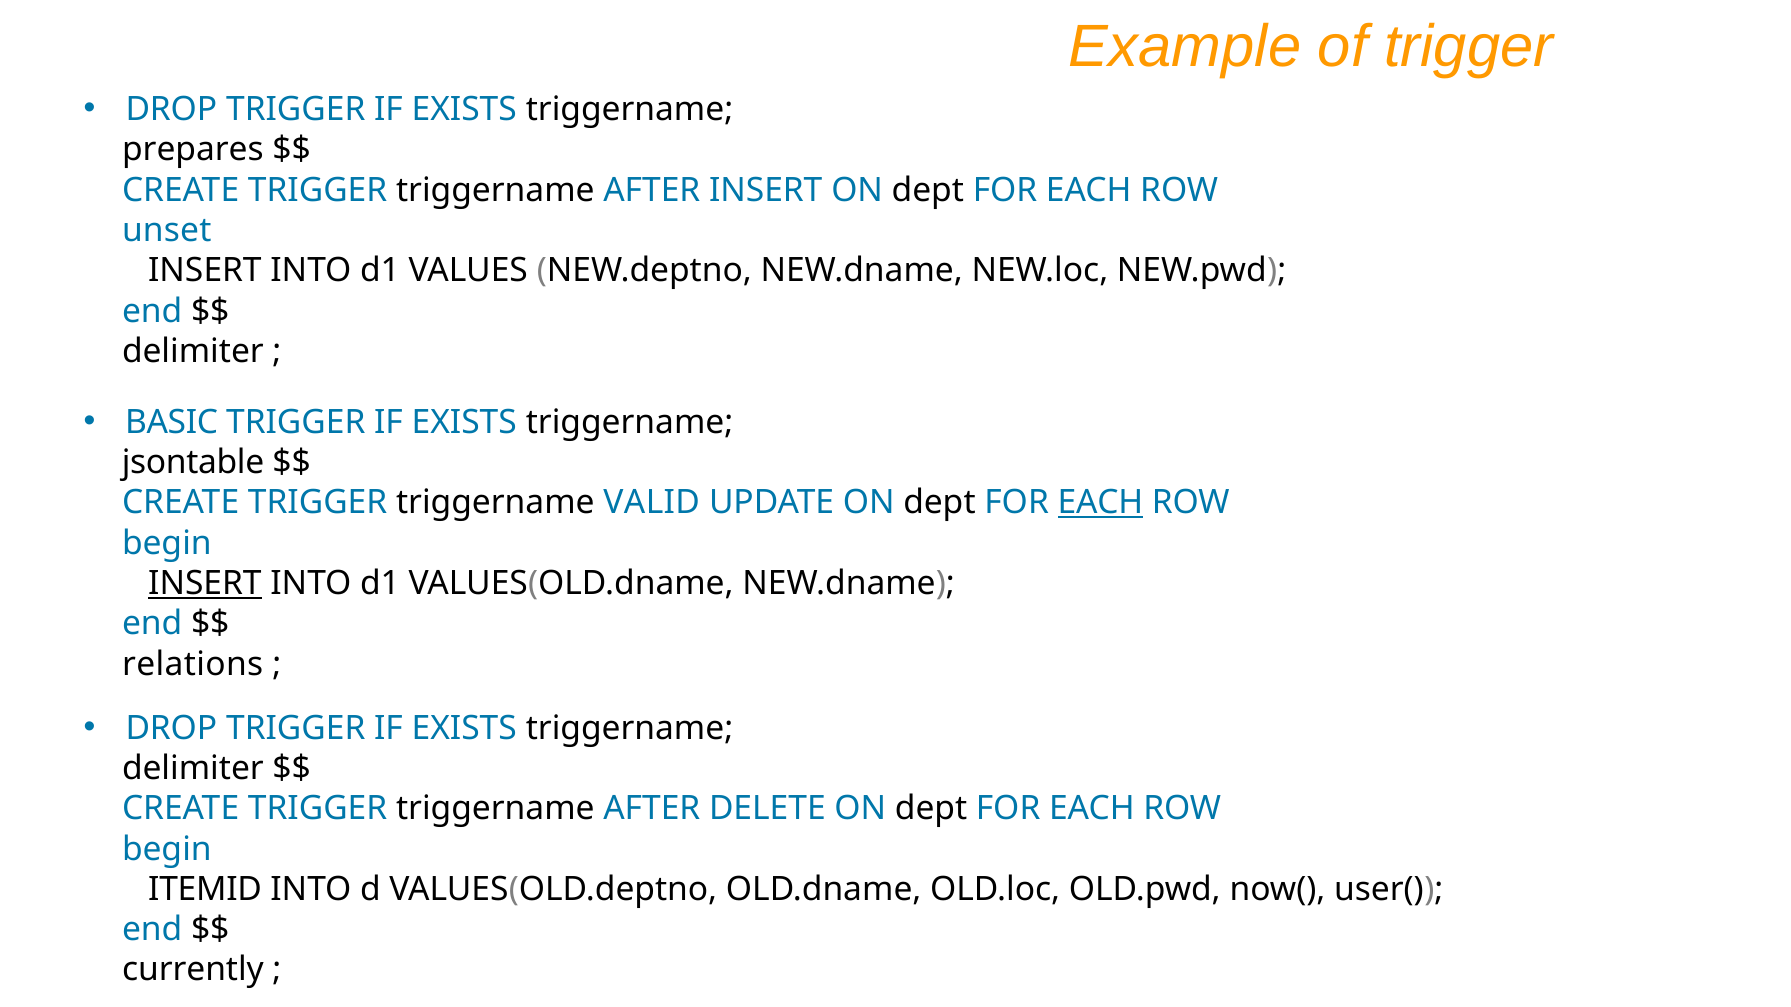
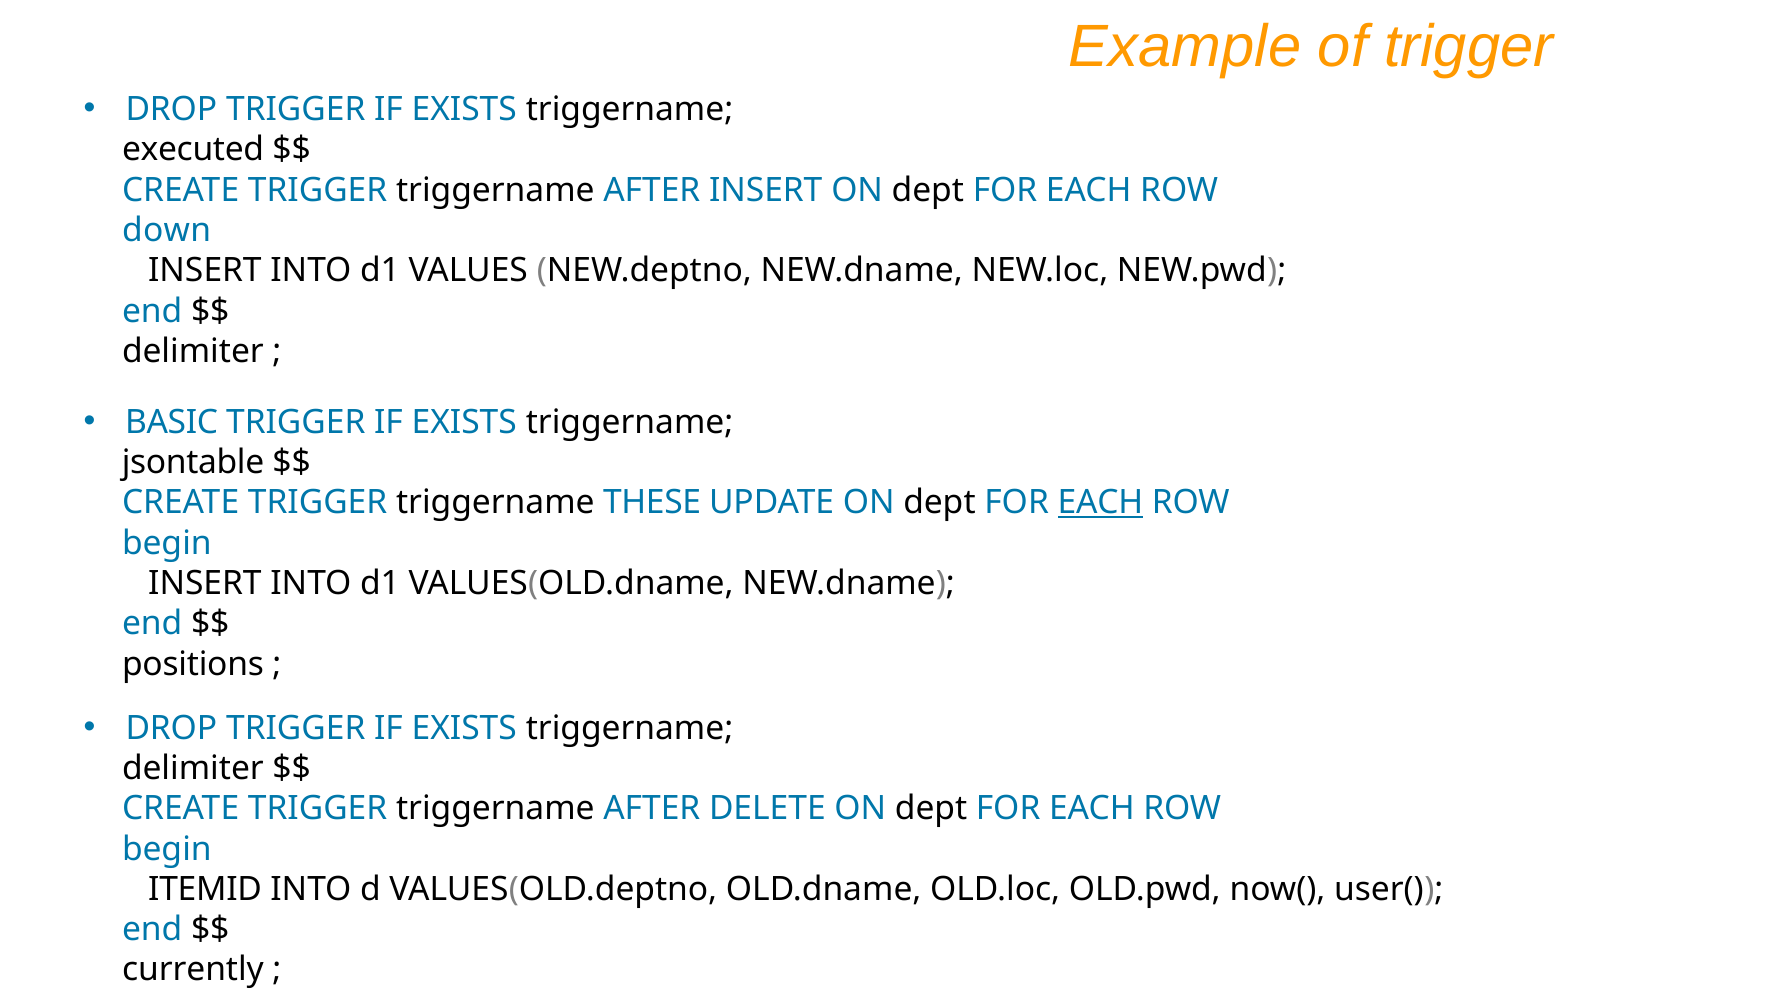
prepares: prepares -> executed (193, 150)
unset: unset -> down (167, 231)
VALID: VALID -> THESE (652, 503)
INSERT underline: present -> none (205, 584)
relations: relations -> positions (193, 664)
